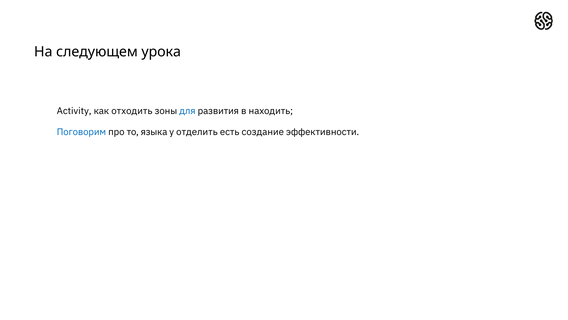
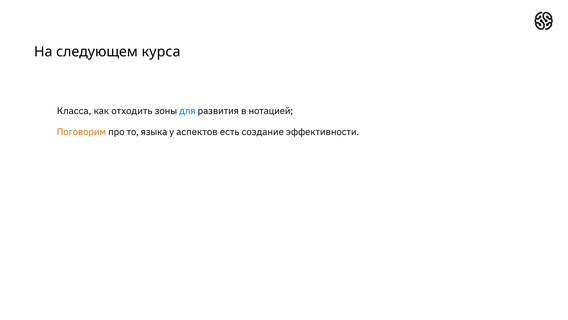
урока: урока -> курса (161, 52)
Activity: Activity -> Класса (74, 111)
находить: находить -> нотацией (271, 111)
Поговорим colour: blue -> orange (81, 132)
отделить: отделить -> аспектов (197, 132)
